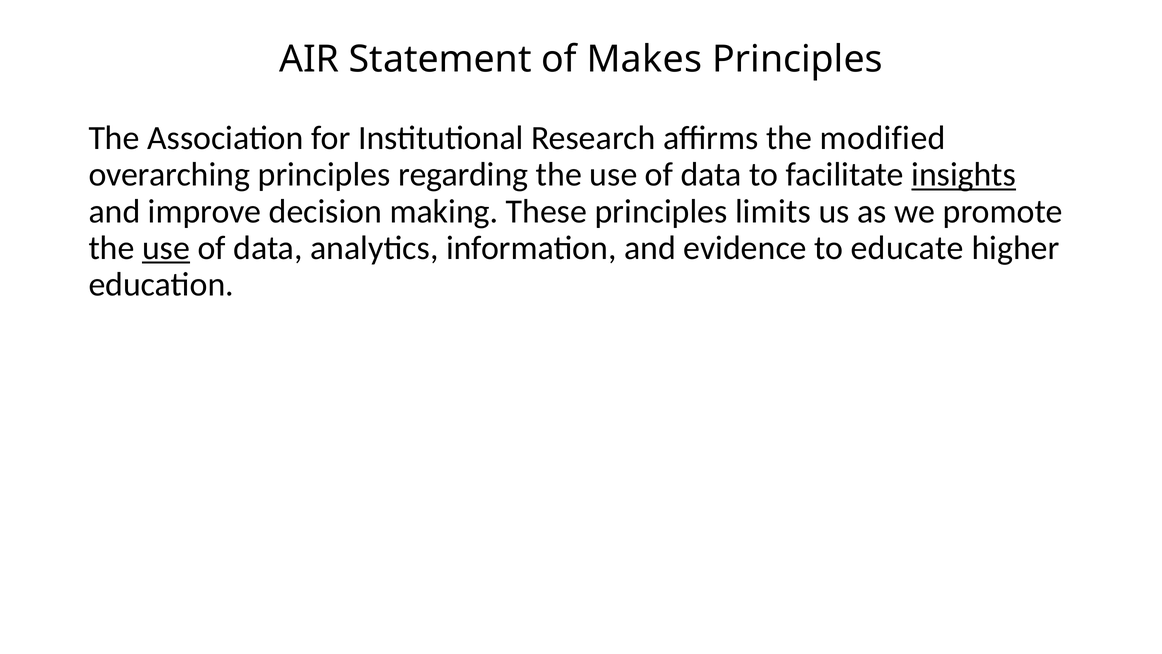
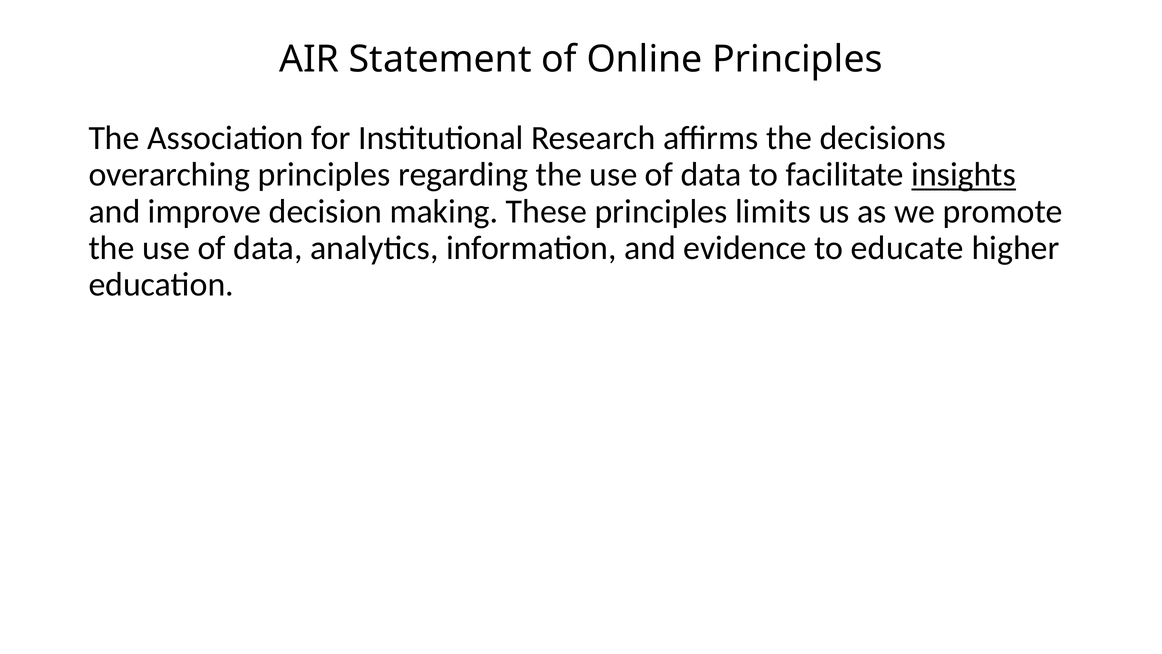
Makes: Makes -> Online (645, 59)
modified: modified -> decisions (883, 138)
use underline: present -> none (166, 248)
